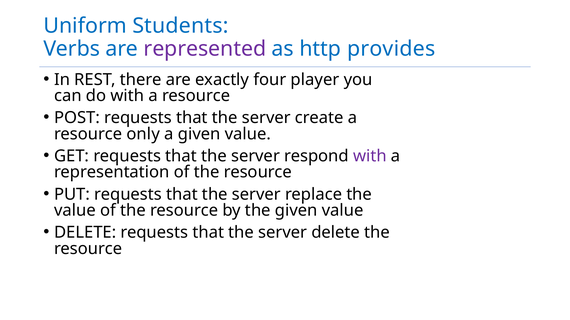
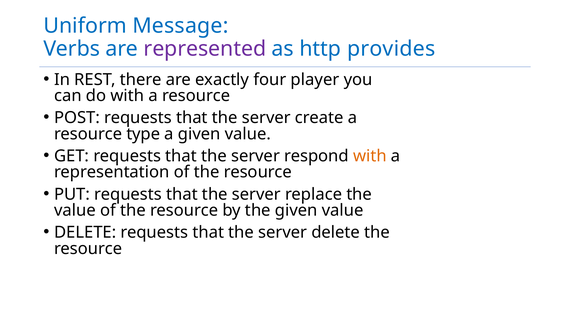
Students: Students -> Message (180, 26)
only: only -> type (143, 134)
with colour: purple -> orange (370, 156)
